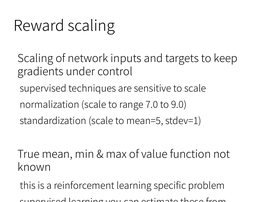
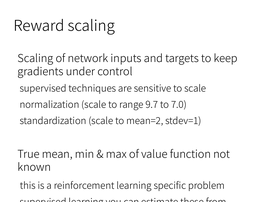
7.0: 7.0 -> 9.7 (152, 105)
9.0: 9.0 -> 7.0 (179, 105)
mean=5: mean=5 -> mean=2 (145, 121)
